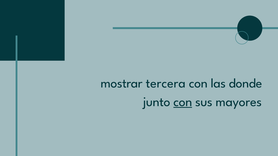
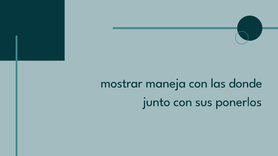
tercera: tercera -> maneja (166, 83)
con underline: present -> none (183, 102)
mayores: mayores -> ponerlos (239, 102)
